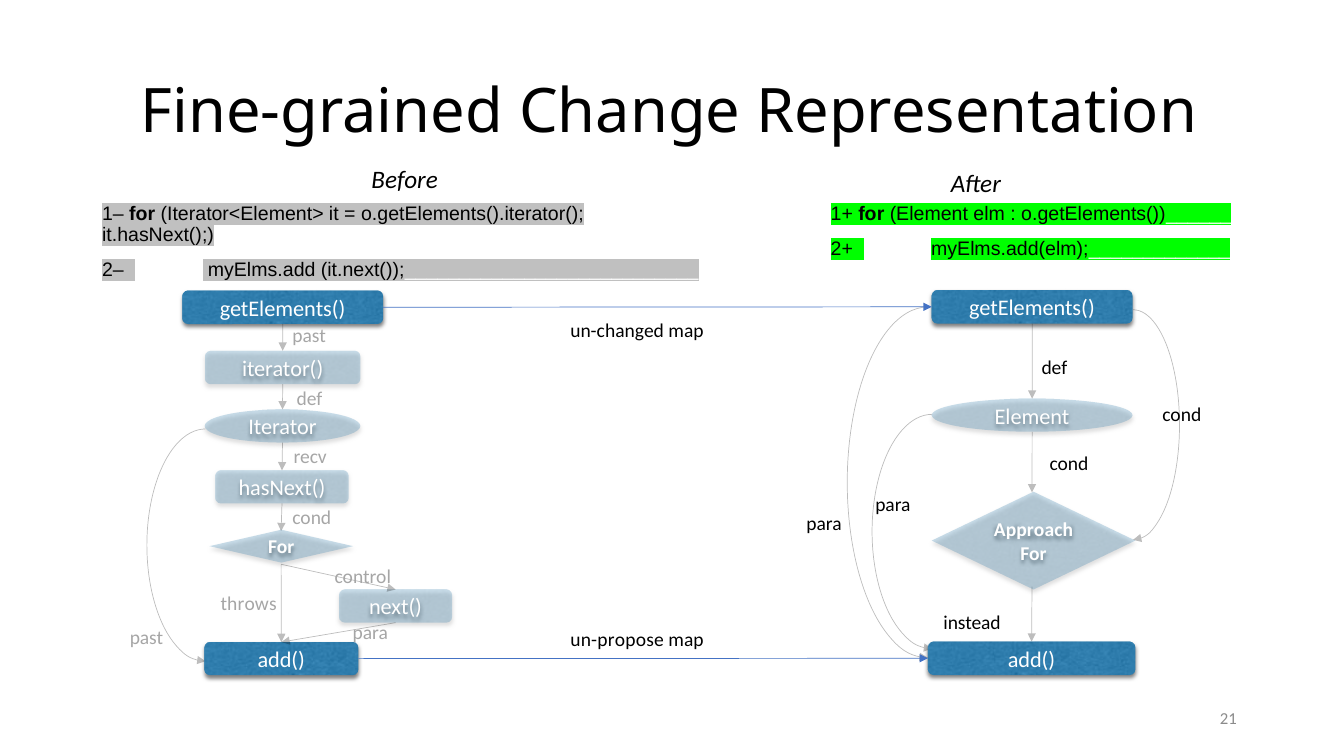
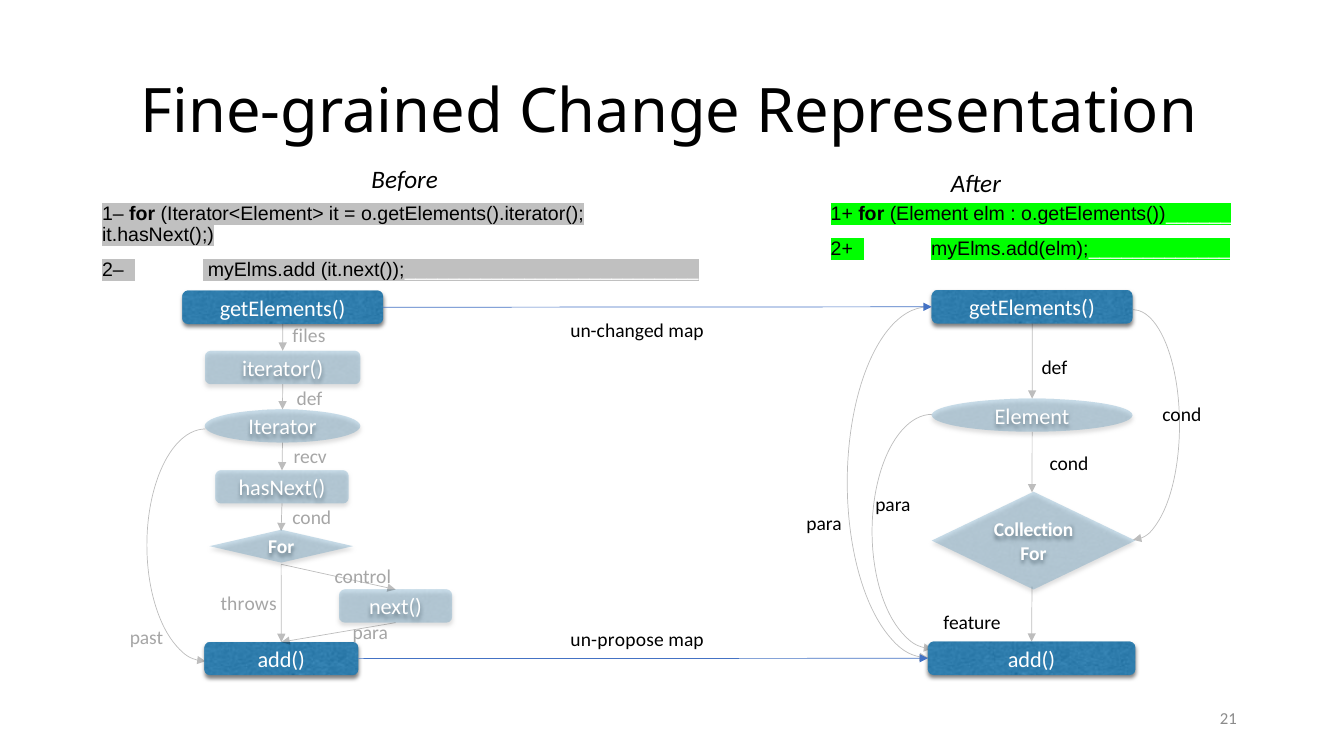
past: past -> files (309, 336)
Approach: Approach -> Collection (1034, 530)
instead: instead -> feature (972, 623)
